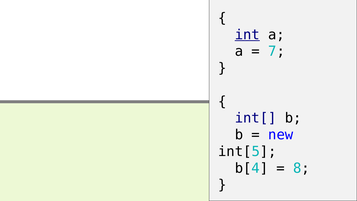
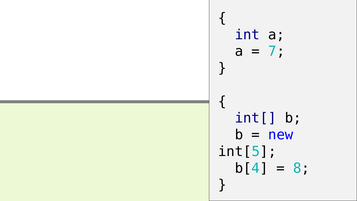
int underline: present -> none (247, 35)
